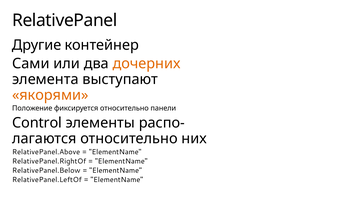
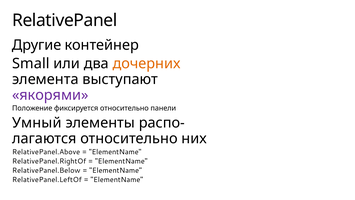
Сами: Сами -> Small (31, 64)
якорями colour: orange -> purple (50, 95)
Control: Control -> Умный (37, 123)
